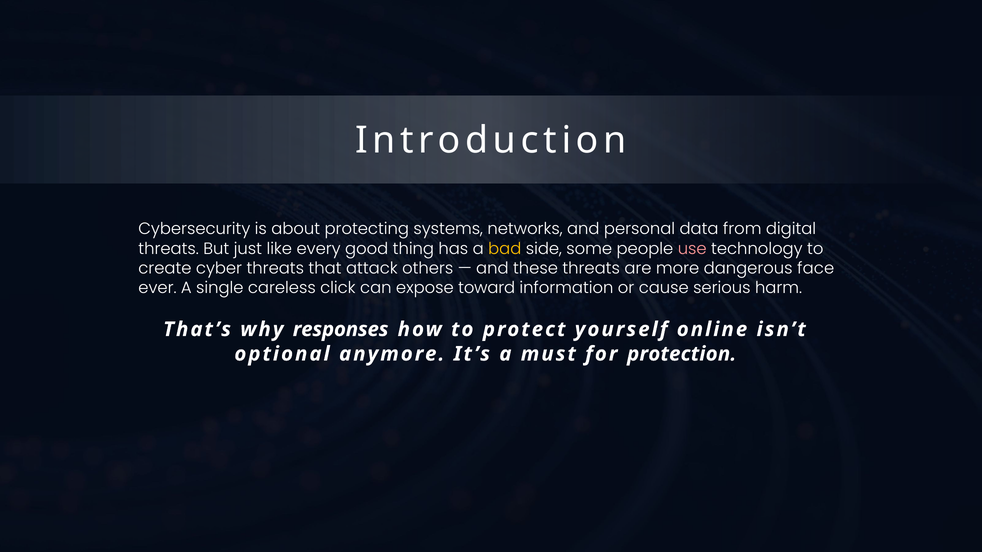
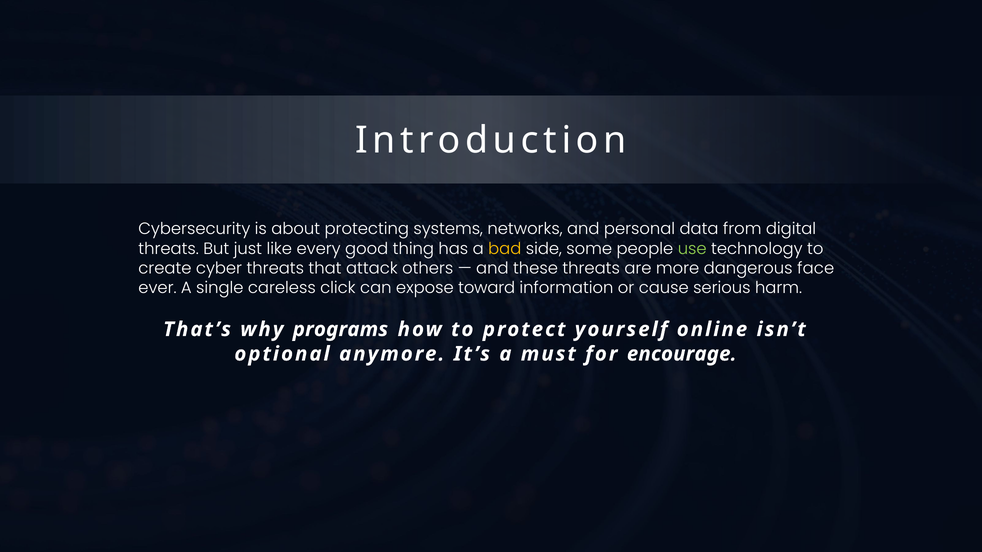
use colour: pink -> light green (692, 249)
responses: responses -> programs (340, 330)
protection: protection -> encourage (682, 354)
